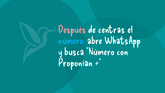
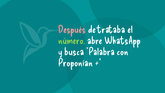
centras: centras -> trataba (112, 29)
número colour: light blue -> light green (72, 41)
busca Número: Número -> Palabra (100, 52)
